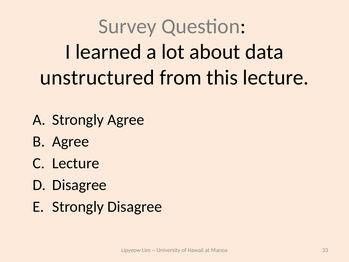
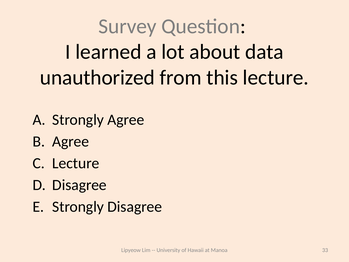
unstructured: unstructured -> unauthorized (97, 77)
